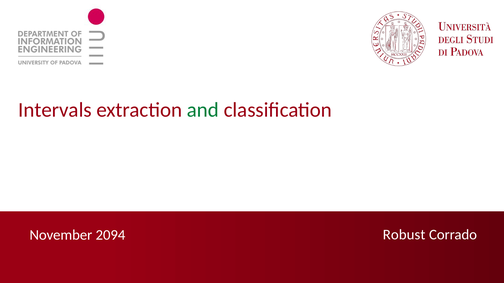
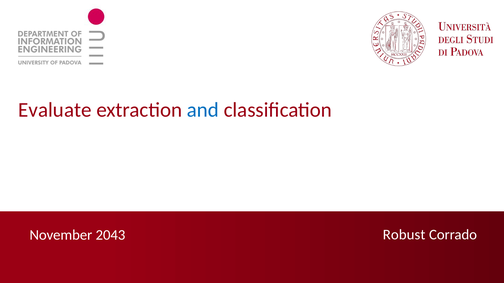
Intervals: Intervals -> Evaluate (55, 110)
and colour: green -> blue (203, 110)
2094: 2094 -> 2043 (110, 235)
